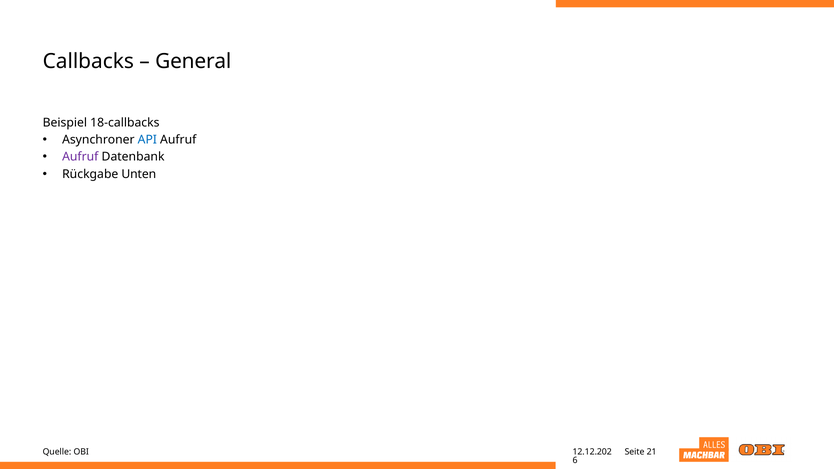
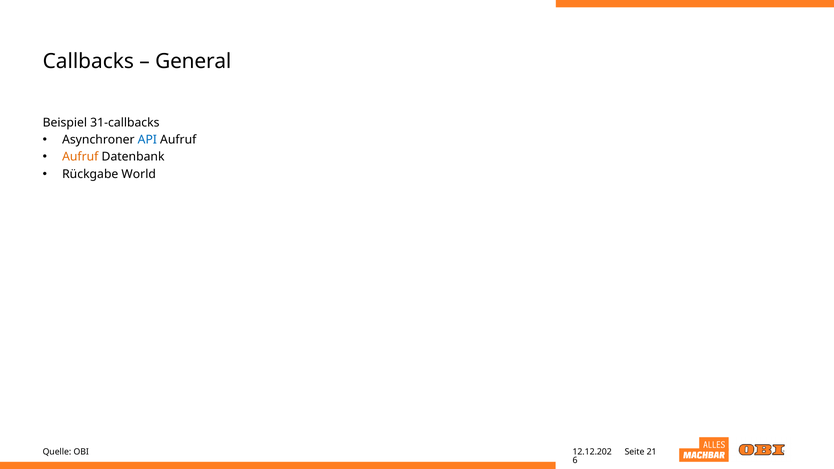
18-callbacks: 18-callbacks -> 31-callbacks (125, 123)
Aufruf colour: purple -> orange (80, 157)
Unten: Unten -> World (139, 174)
